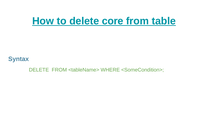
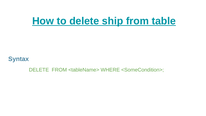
core: core -> ship (113, 21)
